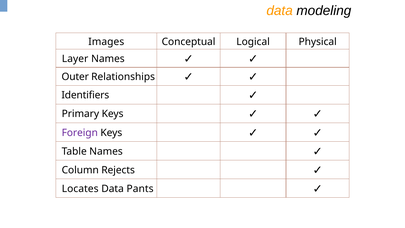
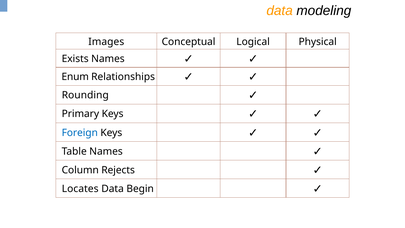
Layer: Layer -> Exists (75, 59)
Outer: Outer -> Enum (75, 77)
Identifiers: Identifiers -> Rounding (85, 95)
Foreign colour: purple -> blue (80, 133)
Pants: Pants -> Begin (140, 189)
